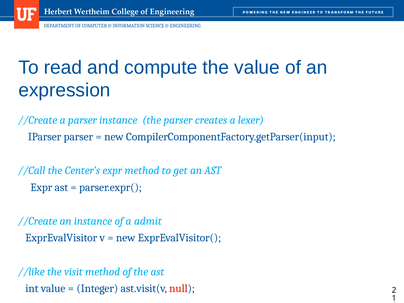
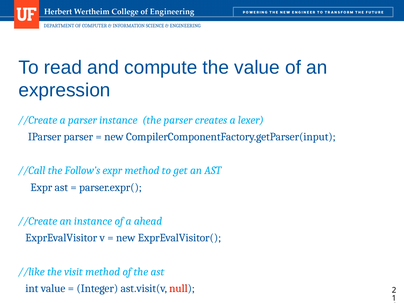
Center’s: Center’s -> Follow’s (82, 171)
admit: admit -> ahead (148, 221)
